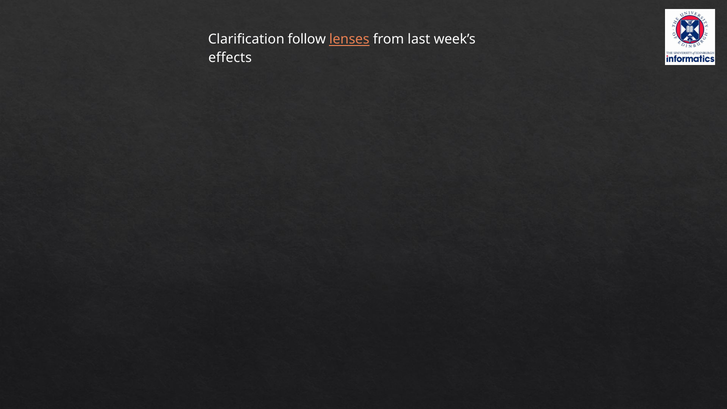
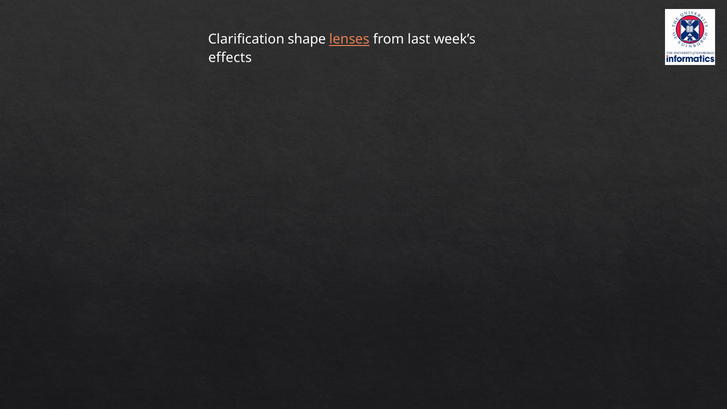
follow: follow -> shape (307, 39)
